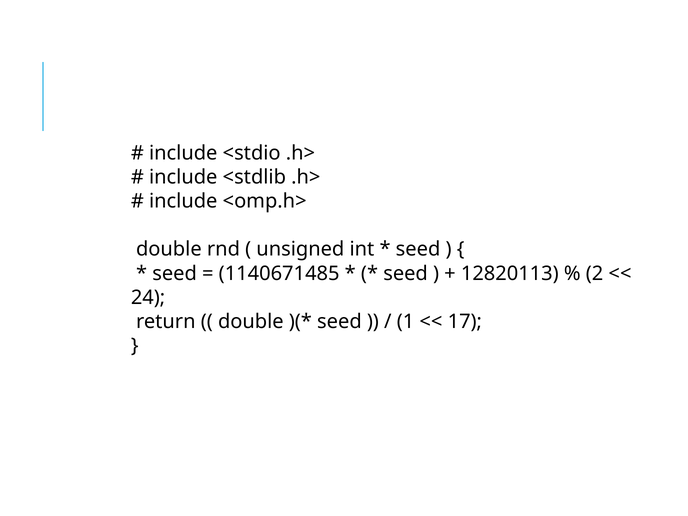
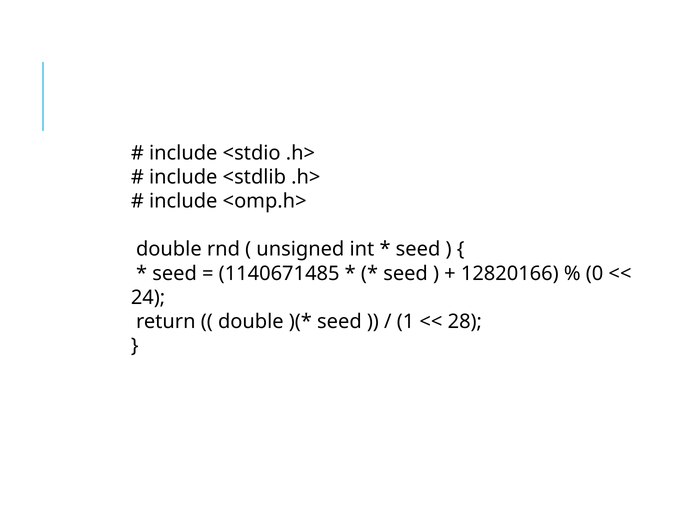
12820113: 12820113 -> 12820166 (510, 273)
2: 2 -> 0 (595, 273)
17: 17 -> 28 (465, 322)
